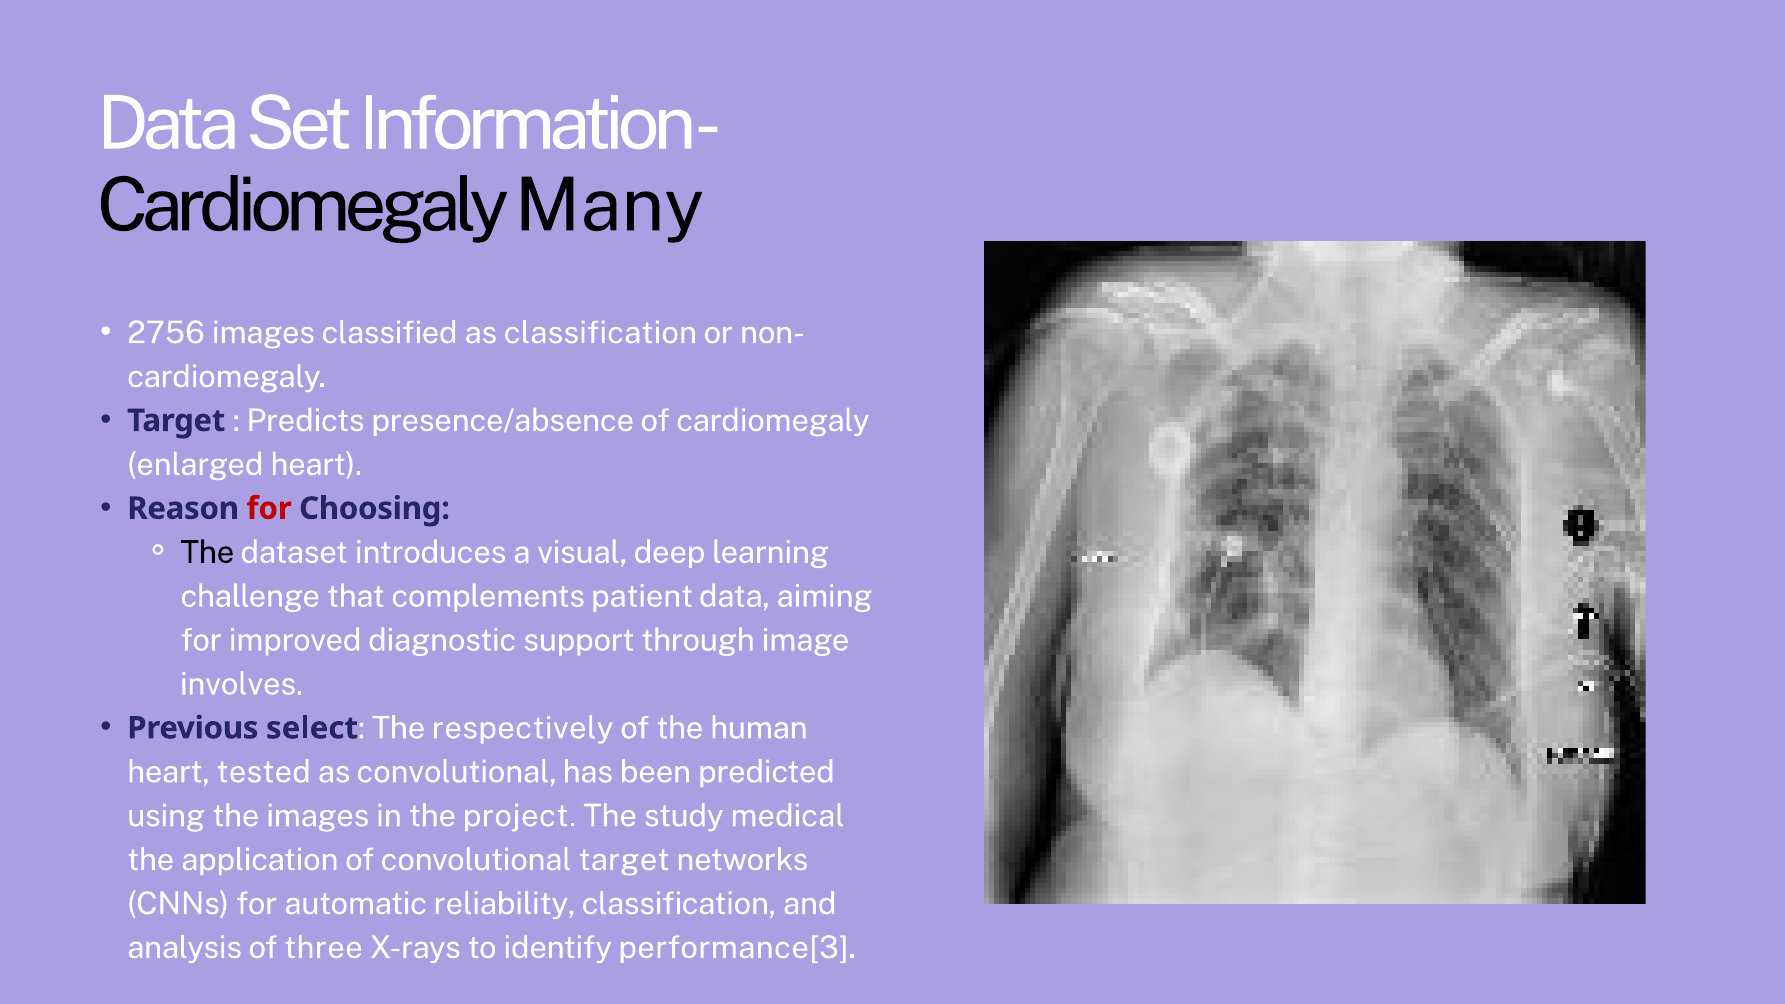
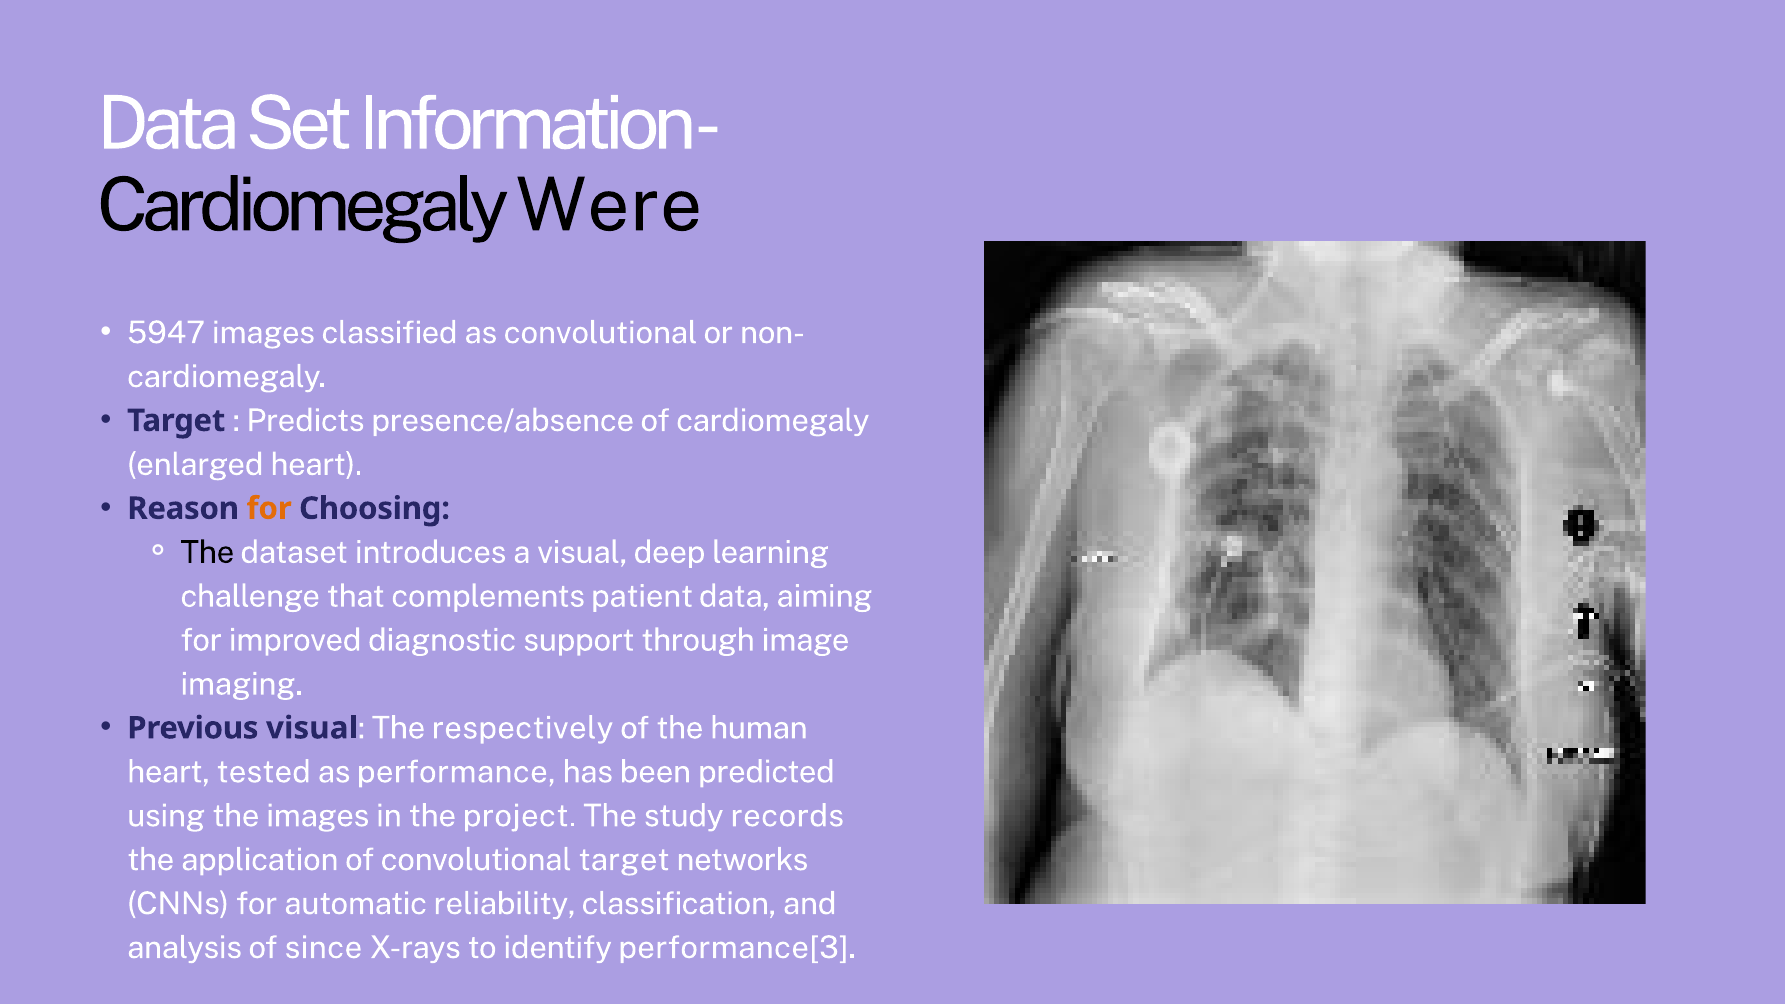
Many: Many -> Were (609, 206)
2756: 2756 -> 5947 (166, 333)
as classification: classification -> convolutional (600, 333)
for colour: red -> orange (269, 509)
involves: involves -> imaging (241, 684)
Previous select: select -> visual (312, 728)
as convolutional: convolutional -> performance (456, 772)
medical: medical -> records (787, 816)
three: three -> since (323, 948)
